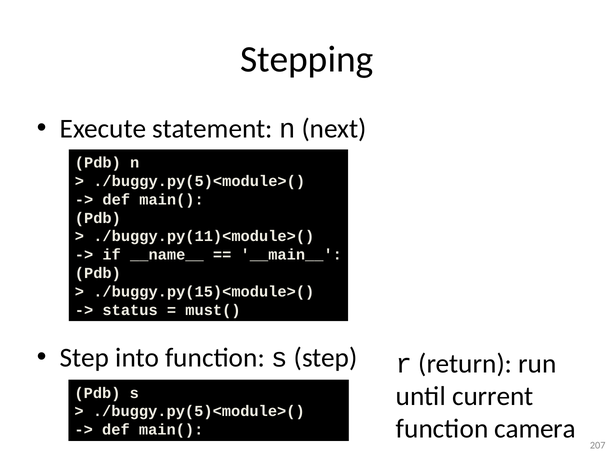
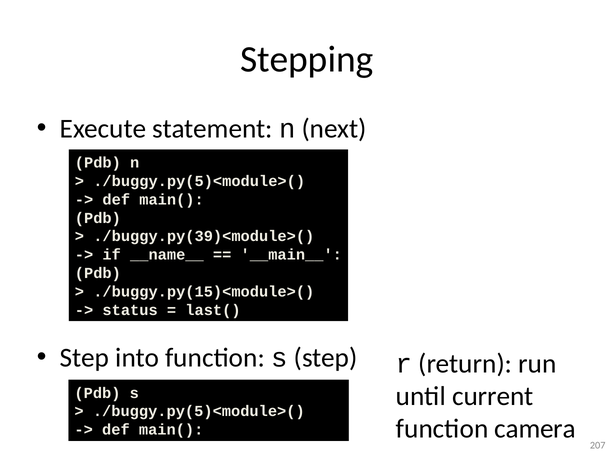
./buggy.py(11)<module>(: ./buggy.py(11)<module>( -> ./buggy.py(39)<module>( (204, 237)
must(: must( -> last( (213, 310)
